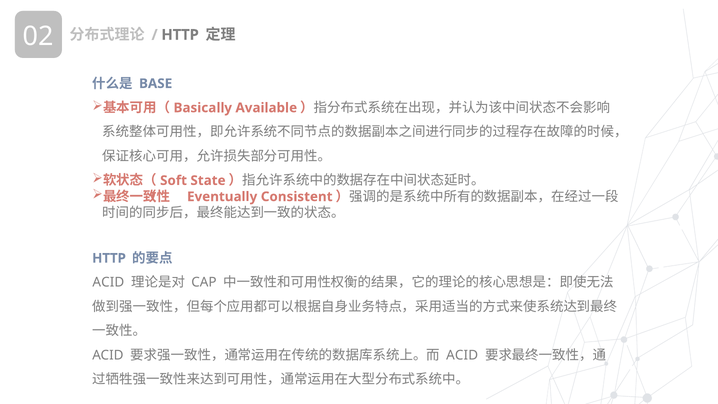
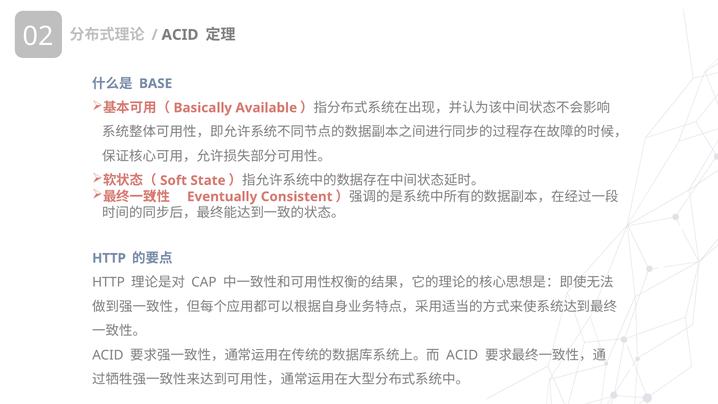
HTTP: HTTP -> ACID (180, 35)
ACID: ACID -> HTTP (108, 282)
